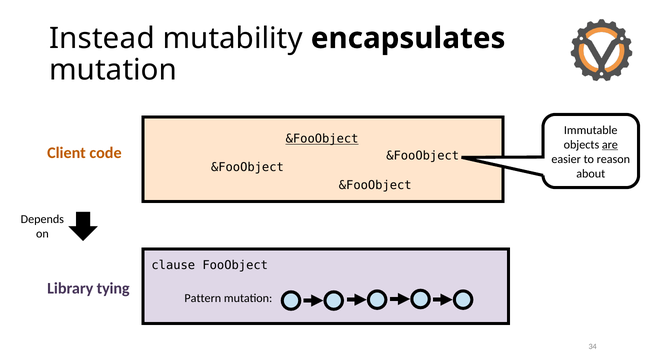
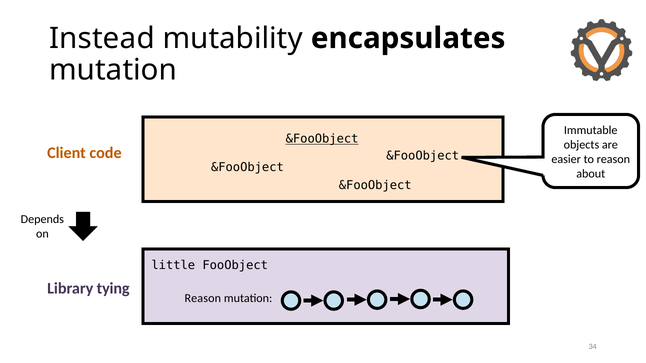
are underline: present -> none (610, 145)
clause: clause -> little (173, 266)
Pattern: Pattern -> Reason (203, 299)
